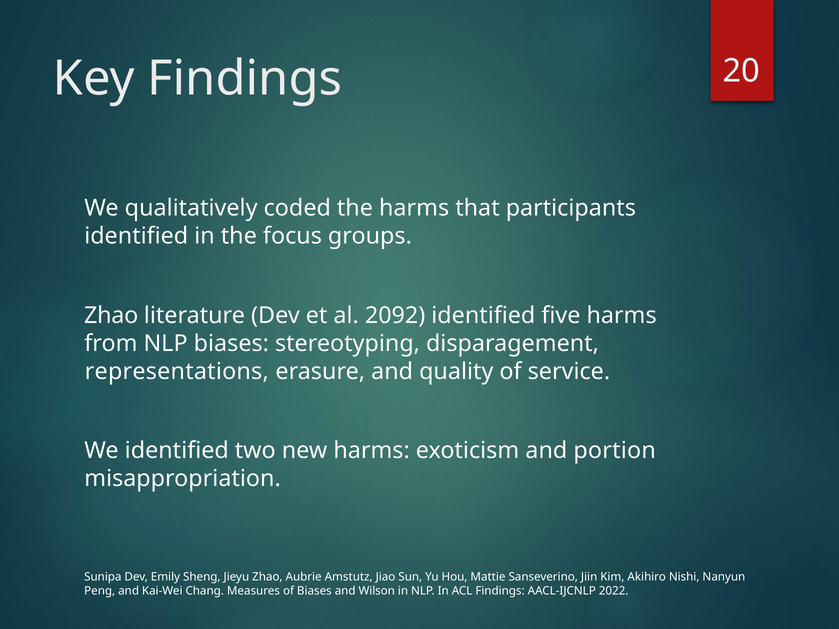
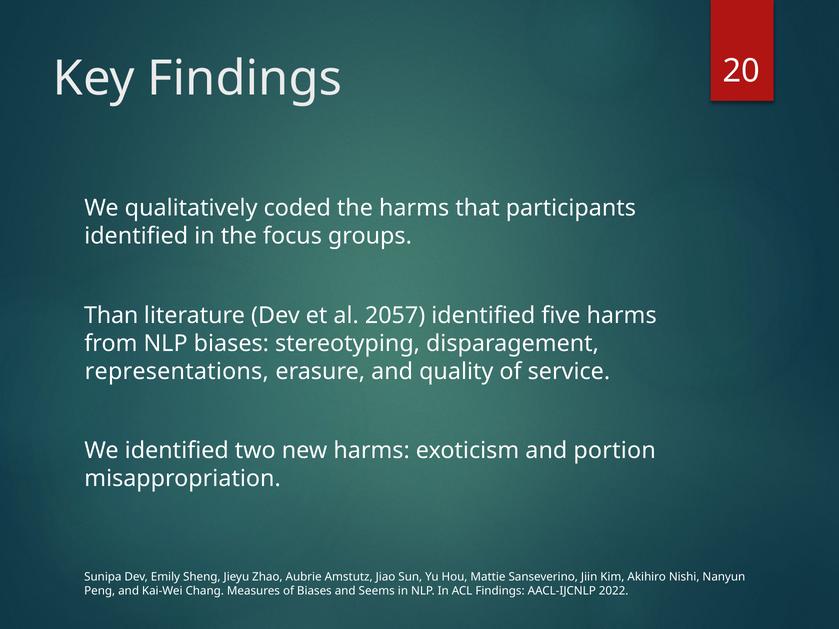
Zhao: Zhao -> Than (111, 316)
2092: 2092 -> 2057 (395, 316)
Wilson: Wilson -> Seems (377, 591)
